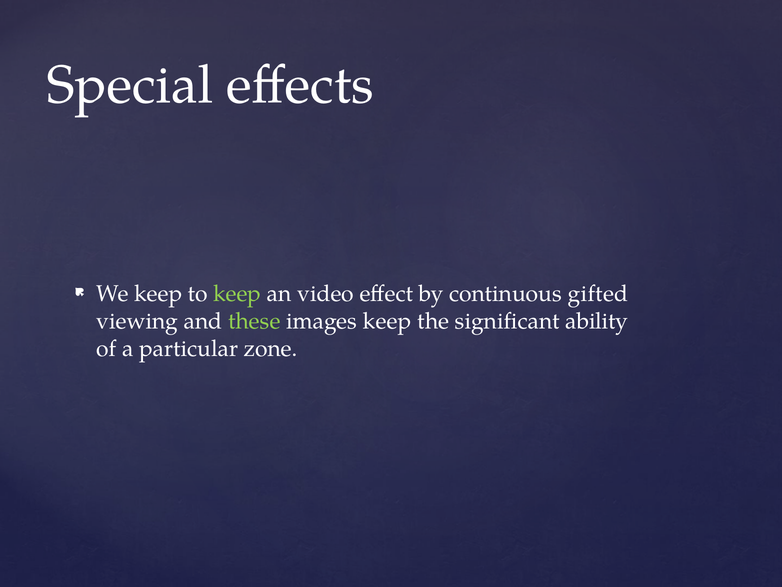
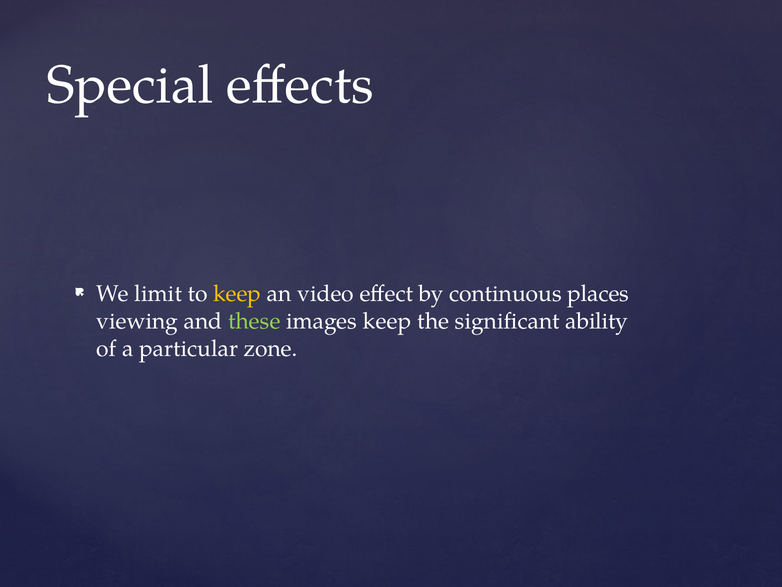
We keep: keep -> limit (158, 294)
keep colour: light green -> yellow (237, 294)
gifted: gifted -> places (598, 294)
